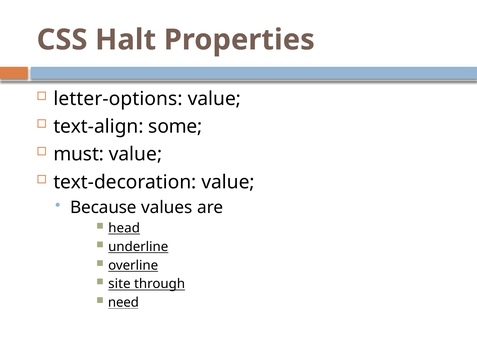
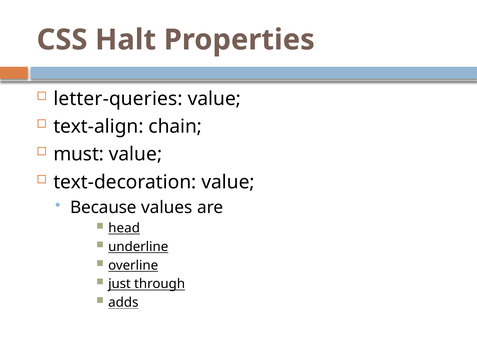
letter-options: letter-options -> letter-queries (118, 99)
some: some -> chain (175, 126)
site: site -> just (119, 284)
need: need -> adds (123, 302)
